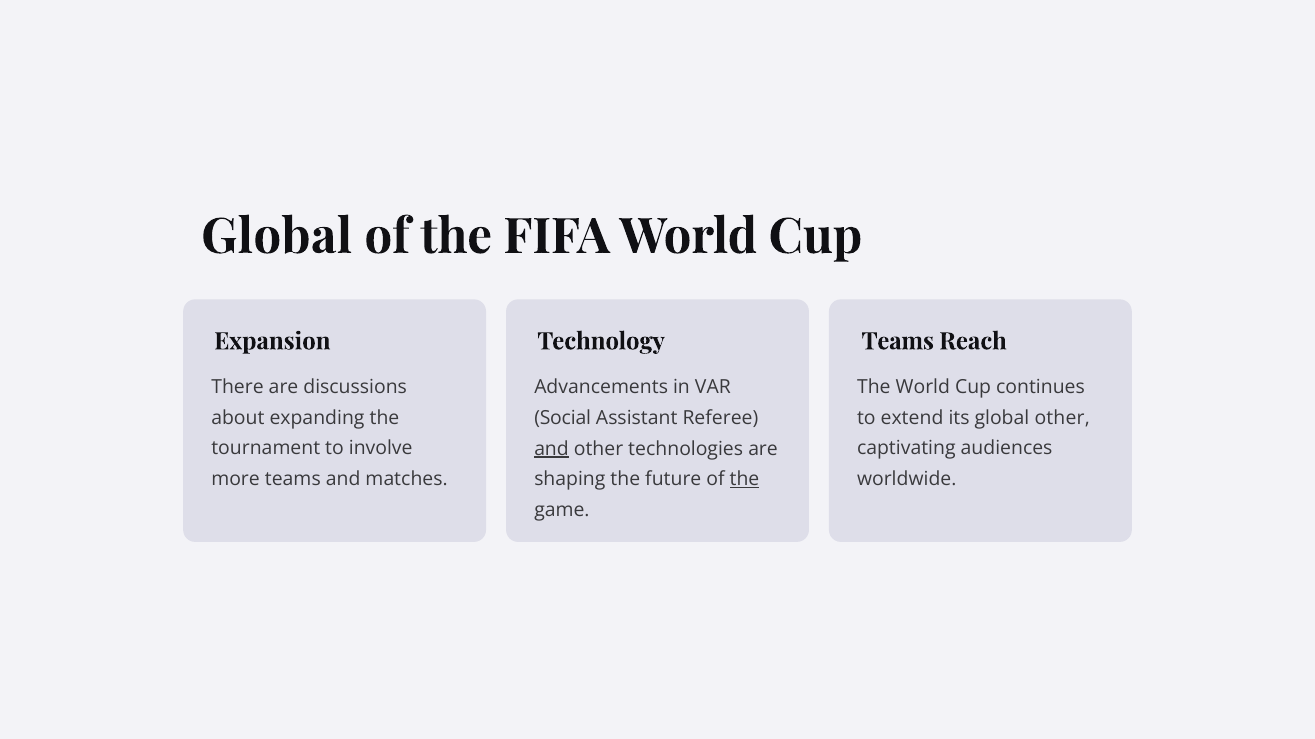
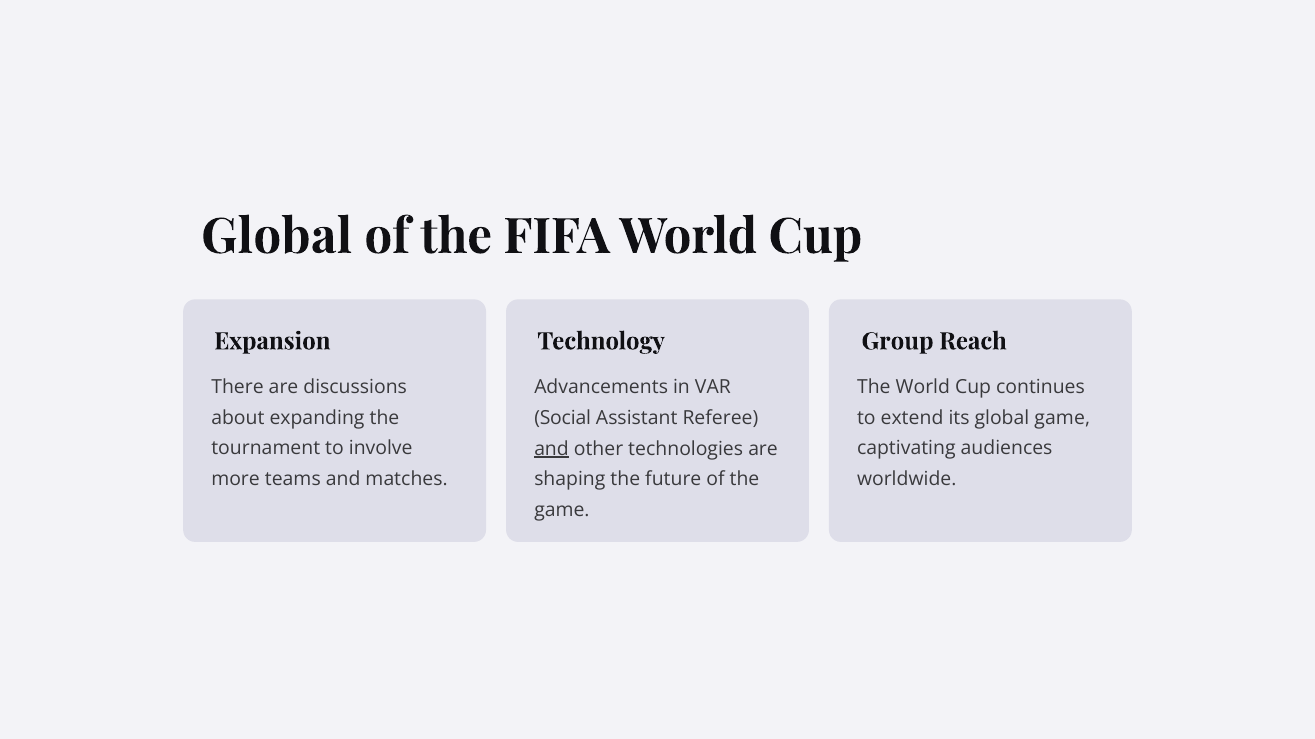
Teams: Teams -> Group (898, 342)
global other: other -> game (1062, 418)
the underline: present -> none (745, 480)
